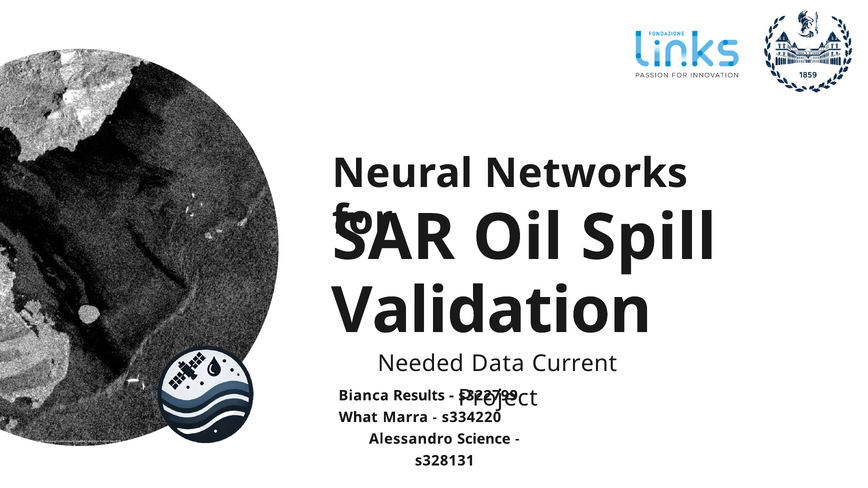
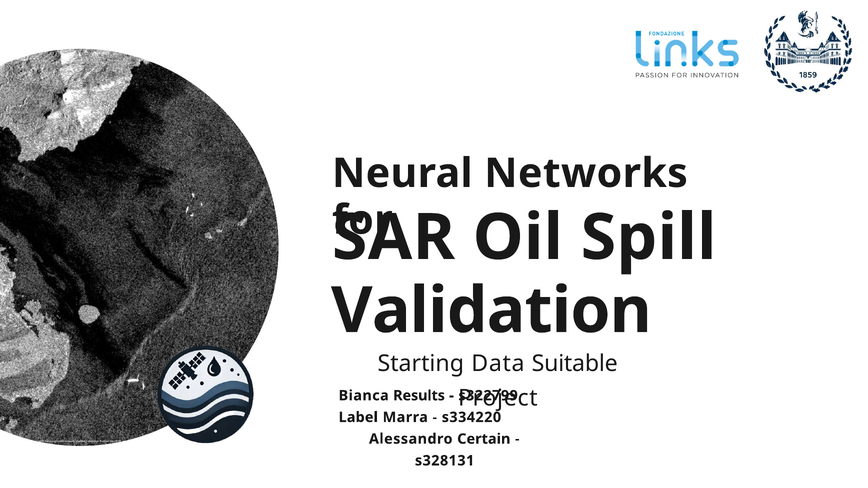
Needed: Needed -> Starting (421, 364)
Current: Current -> Suitable (575, 364)
What: What -> Label (358, 417)
Science: Science -> Certain (484, 439)
